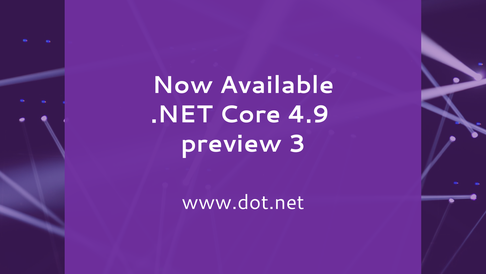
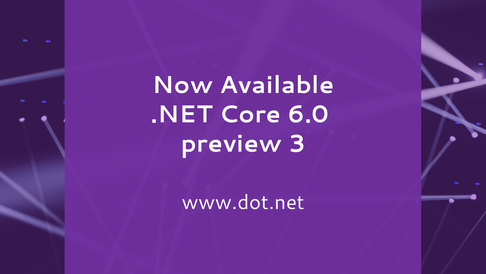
4.9: 4.9 -> 6.0 (308, 114)
